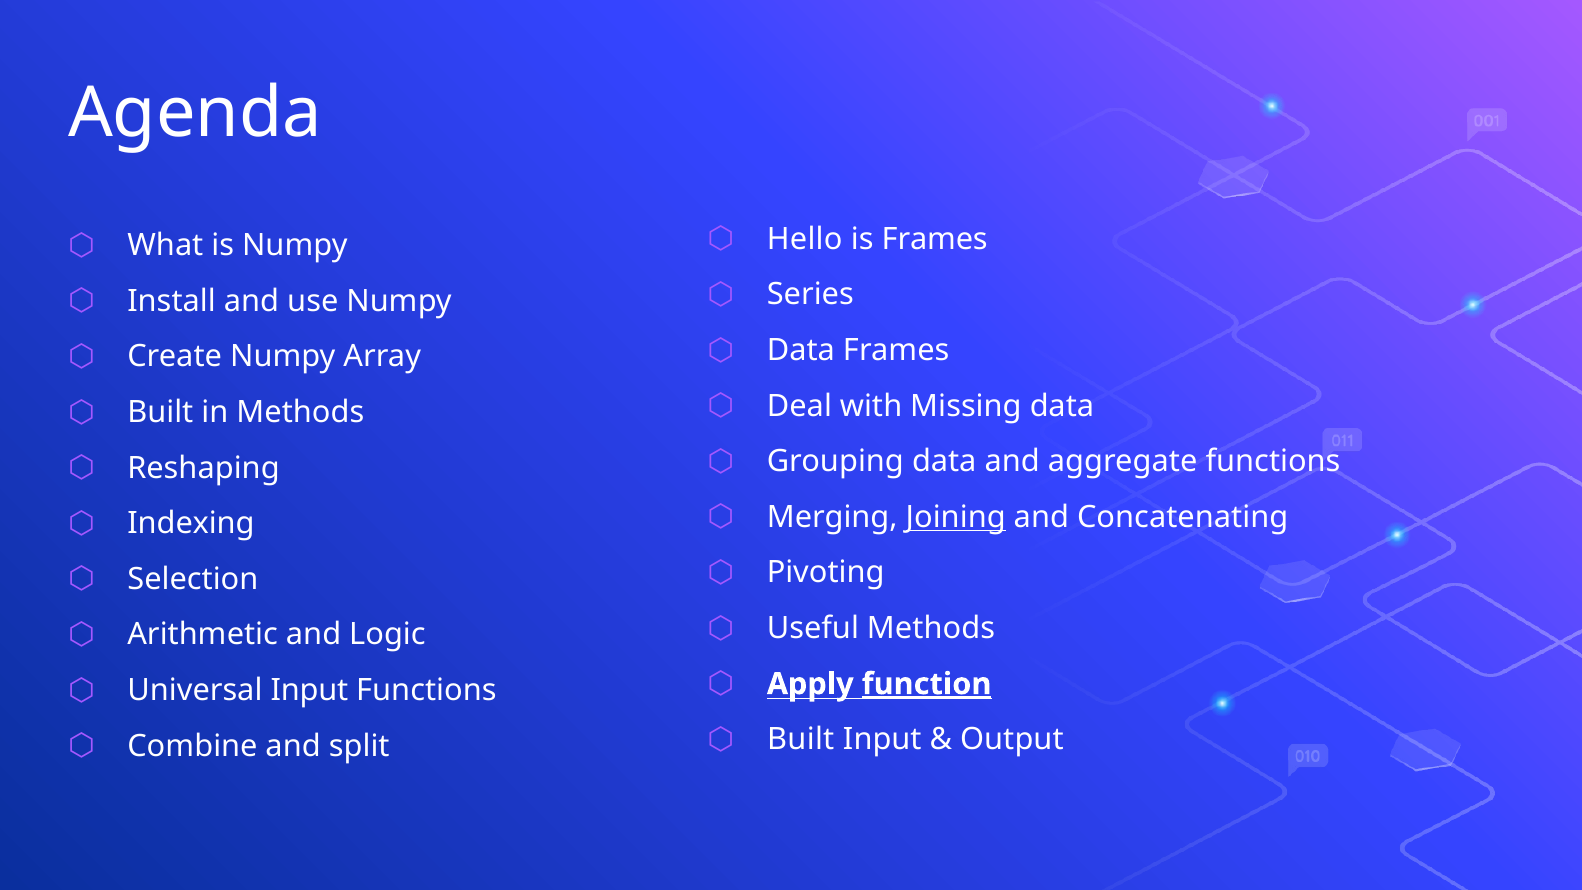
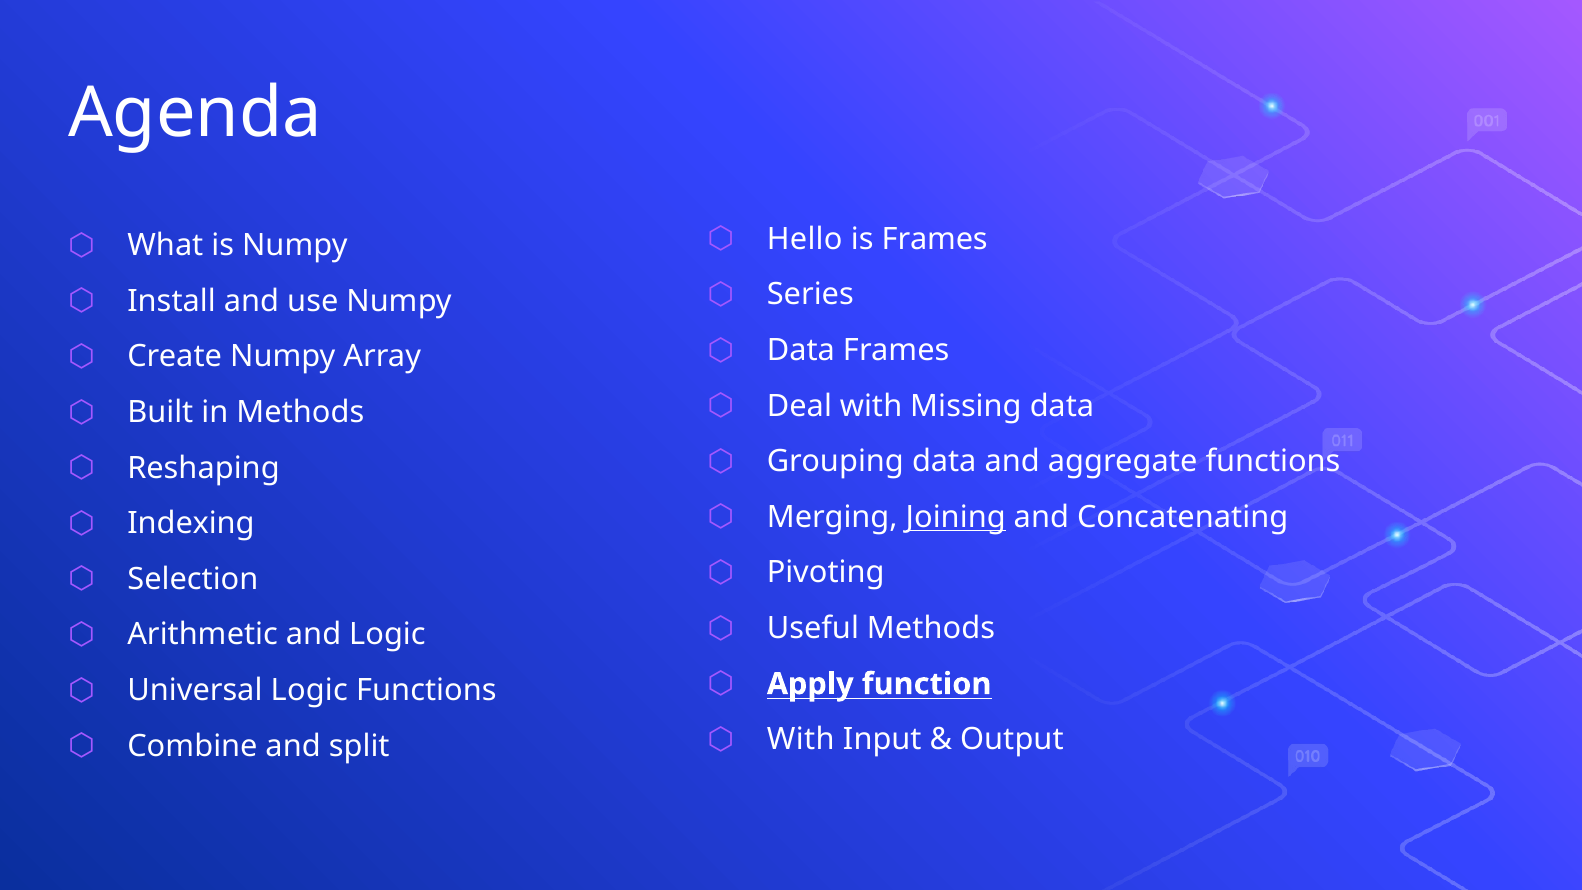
function underline: present -> none (927, 684)
Universal Input: Input -> Logic (309, 690)
Built: Built -> With (801, 740)
